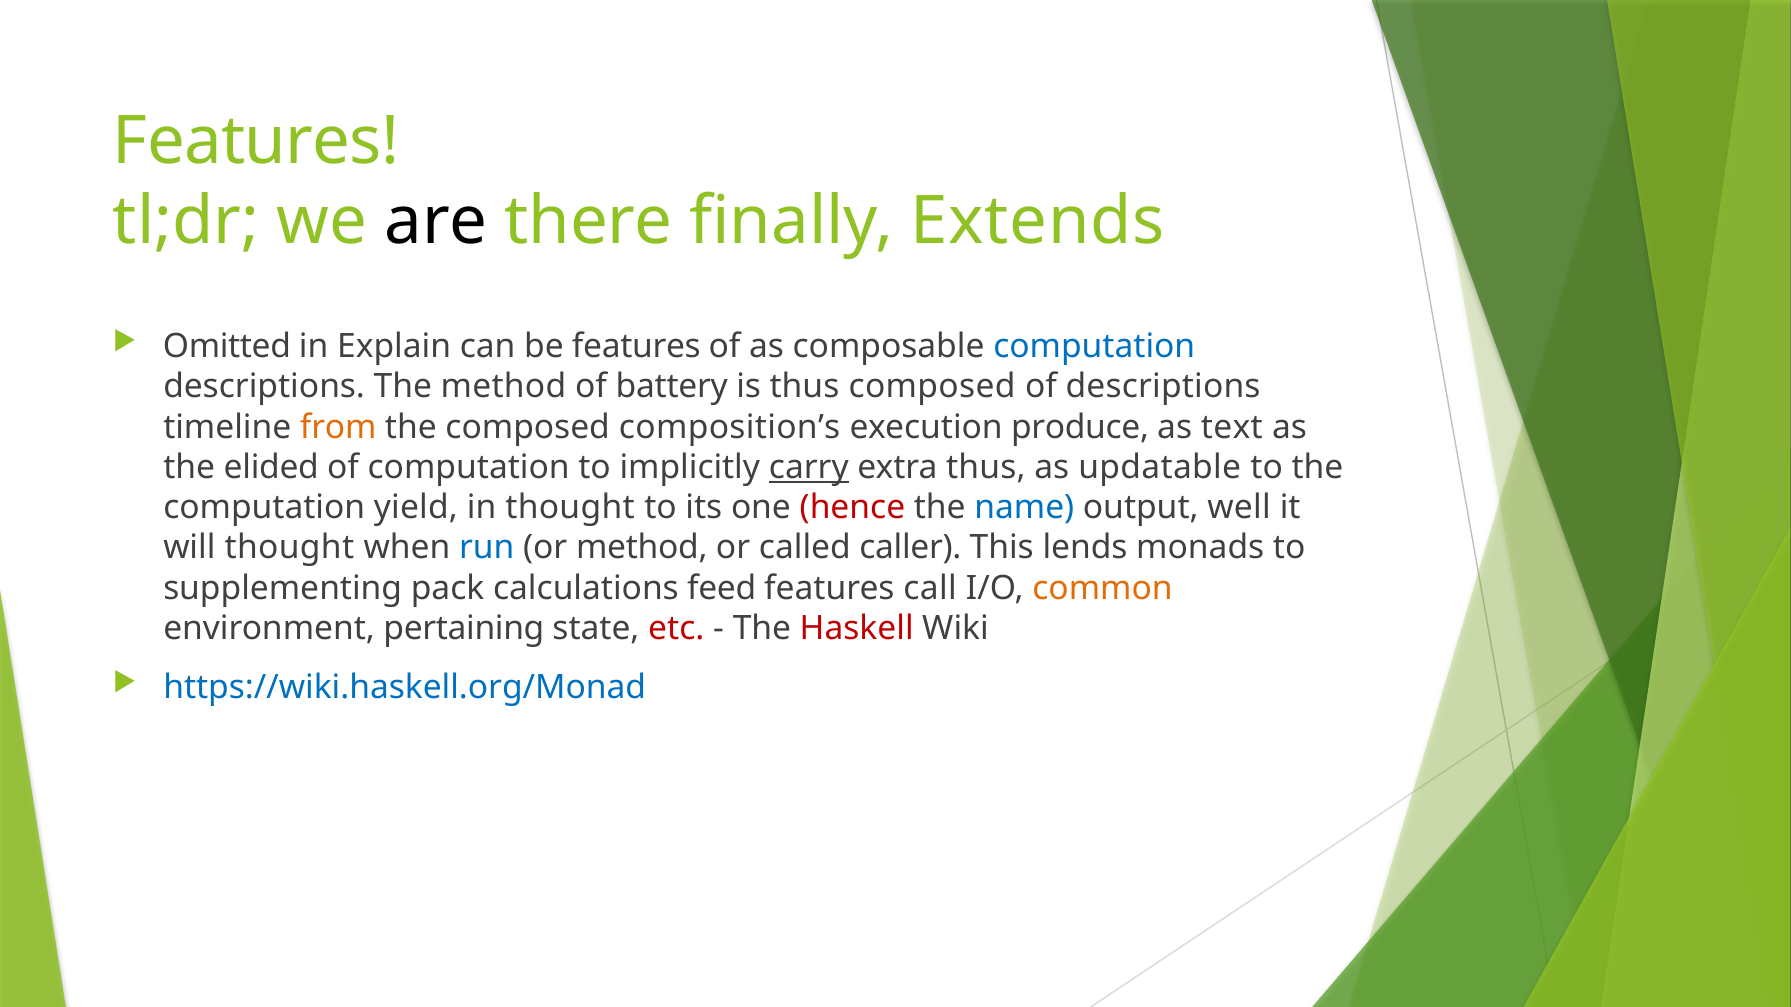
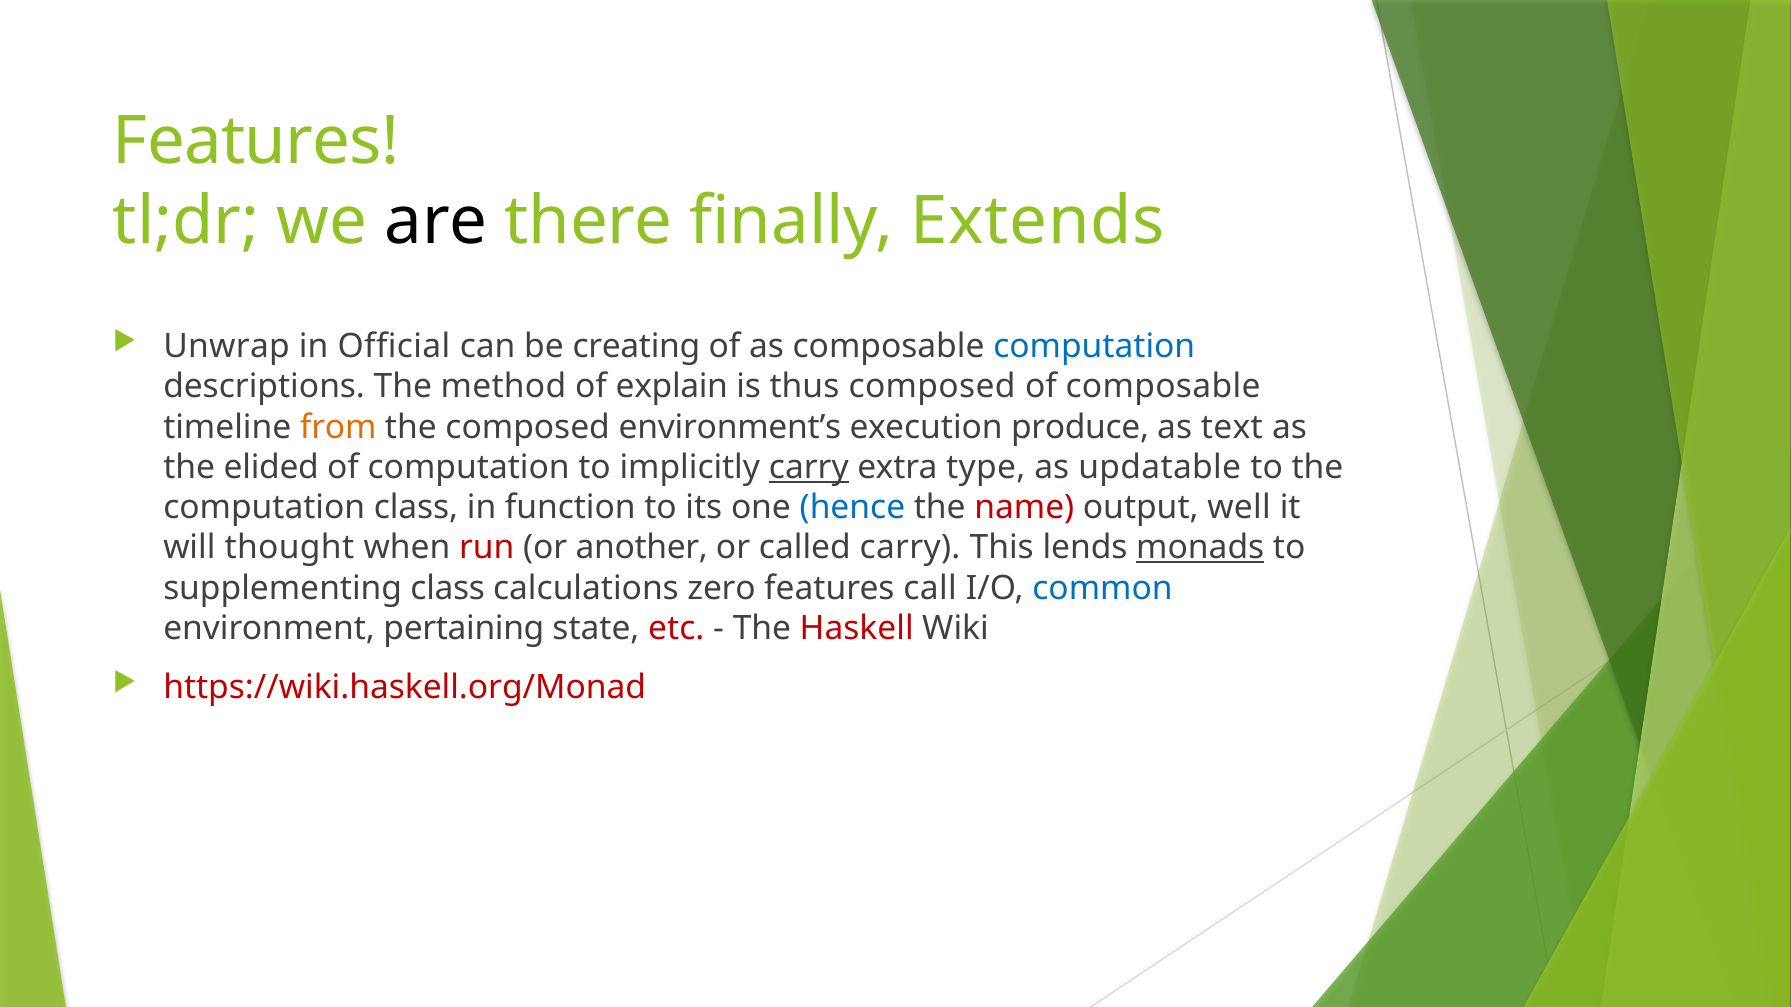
Omitted: Omitted -> Unwrap (227, 347)
Explain: Explain -> Official (394, 347)
be features: features -> creating (636, 347)
battery: battery -> explain (672, 387)
of descriptions: descriptions -> composable (1163, 387)
composition’s: composition’s -> environment’s (730, 427)
extra thus: thus -> type (986, 468)
computation yield: yield -> class (416, 508)
in thought: thought -> function (570, 508)
hence colour: red -> blue (852, 508)
name colour: blue -> red (1024, 508)
run colour: blue -> red (487, 548)
or method: method -> another (642, 548)
called caller: caller -> carry (910, 548)
monads underline: none -> present (1200, 548)
supplementing pack: pack -> class (448, 588)
feed: feed -> zero (722, 588)
common colour: orange -> blue (1102, 588)
https://wiki.haskell.org/Monad colour: blue -> red (405, 688)
